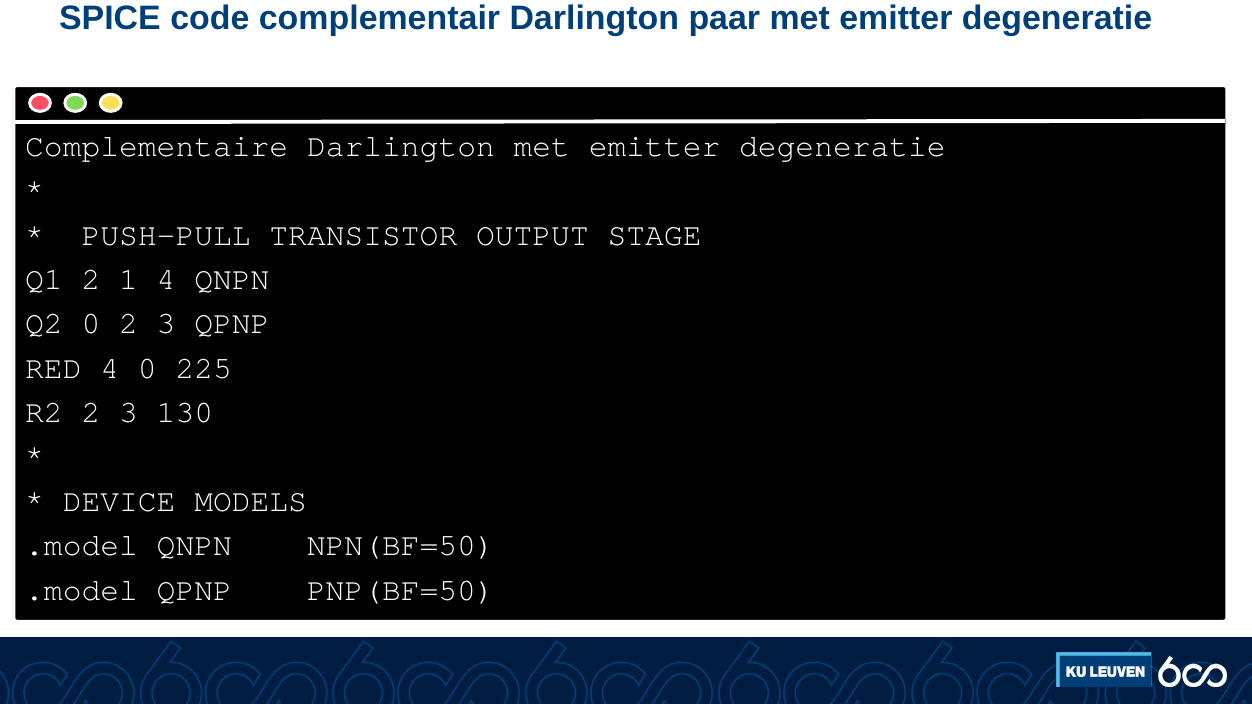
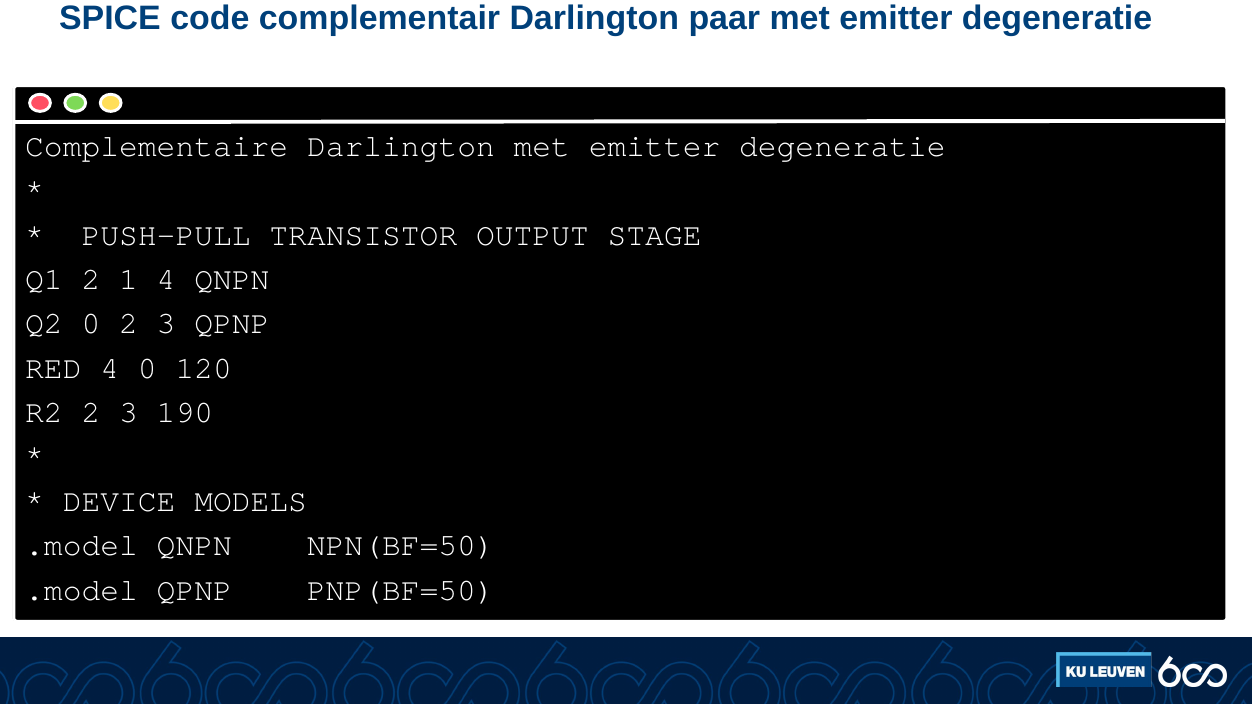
225: 225 -> 120 (204, 368)
130: 130 -> 190 (185, 412)
